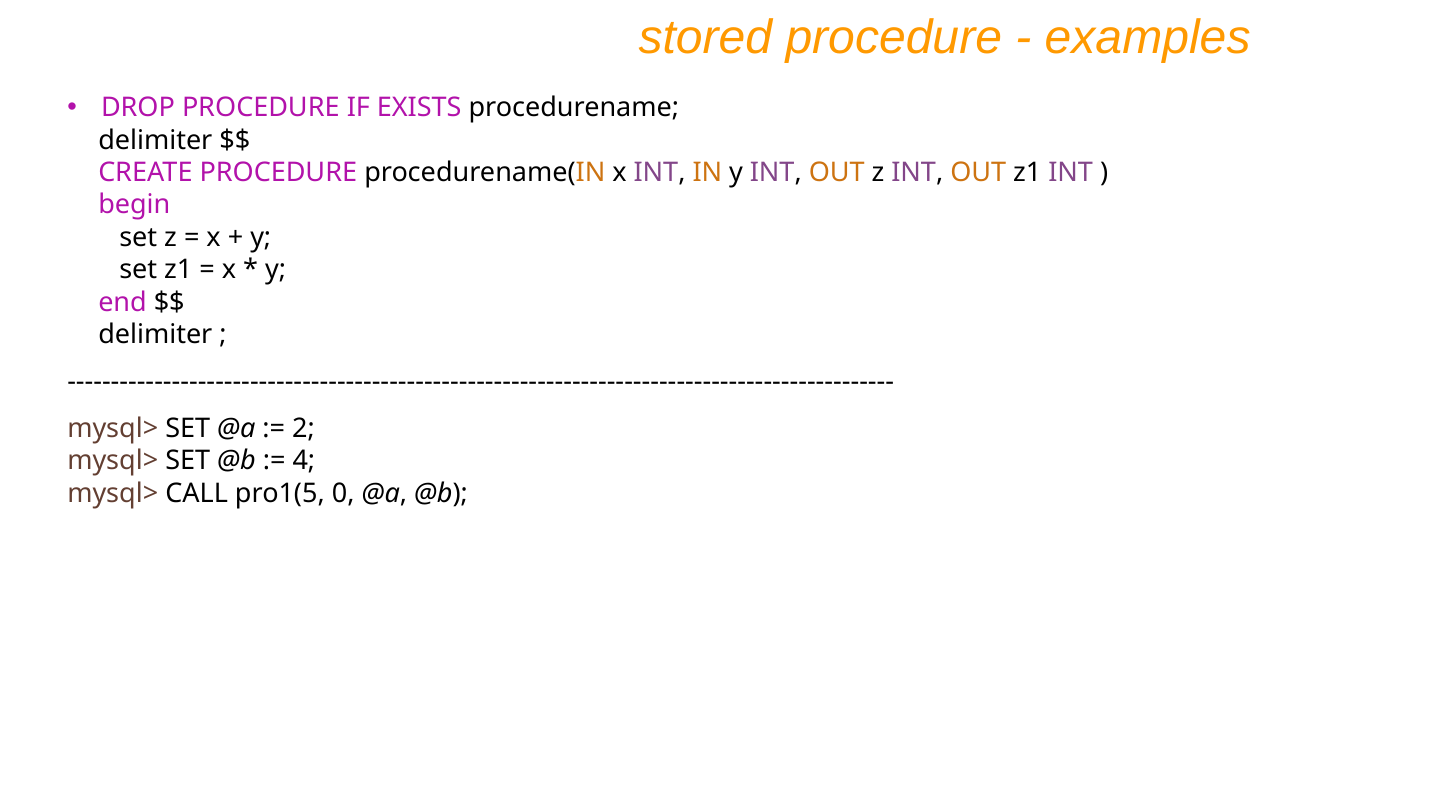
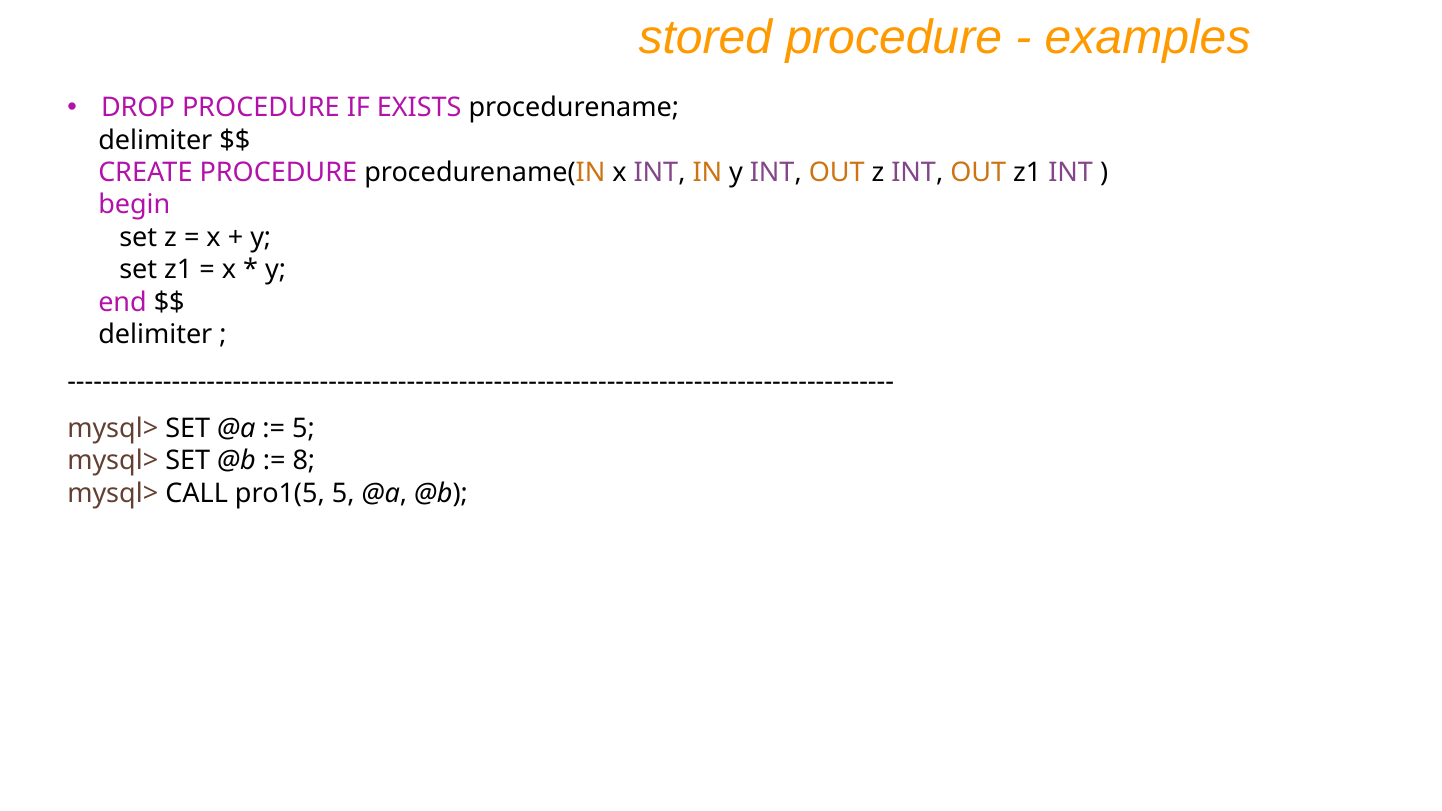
2: 2 -> 5 (304, 428)
4: 4 -> 8 (304, 461)
pro1(5 0: 0 -> 5 (343, 493)
